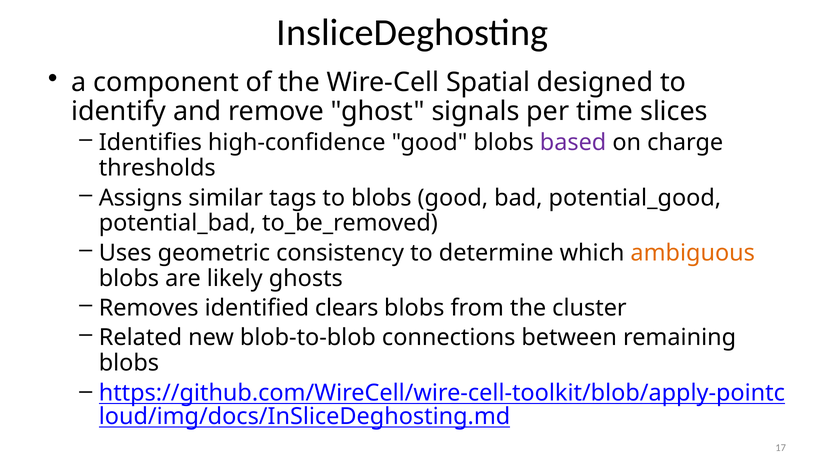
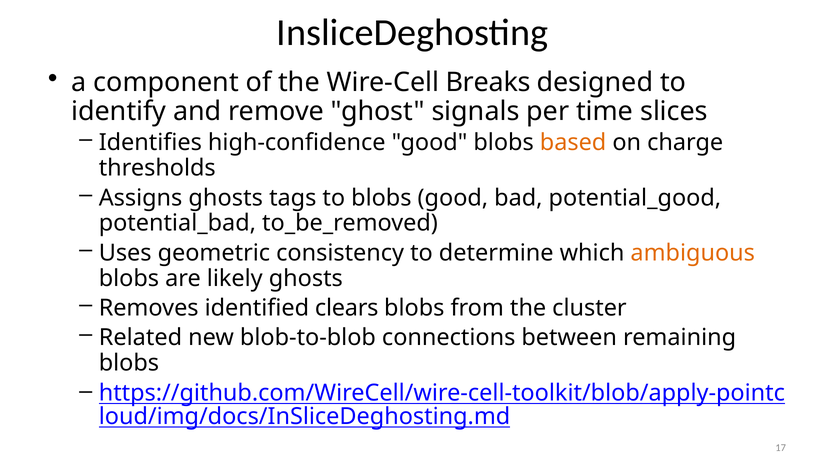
Spatial: Spatial -> Breaks (488, 82)
based colour: purple -> orange (573, 143)
Assigns similar: similar -> ghosts (226, 198)
